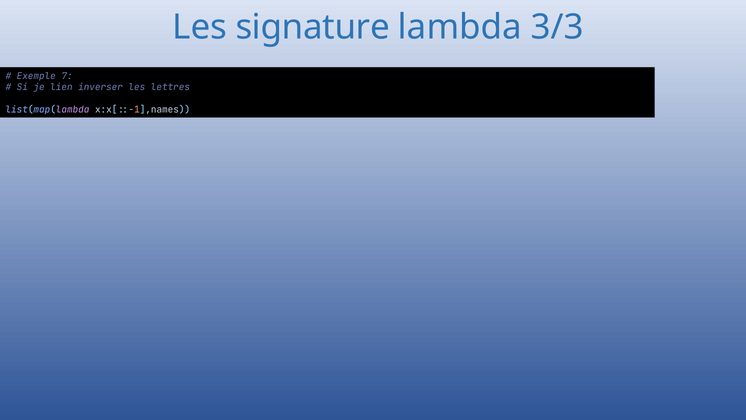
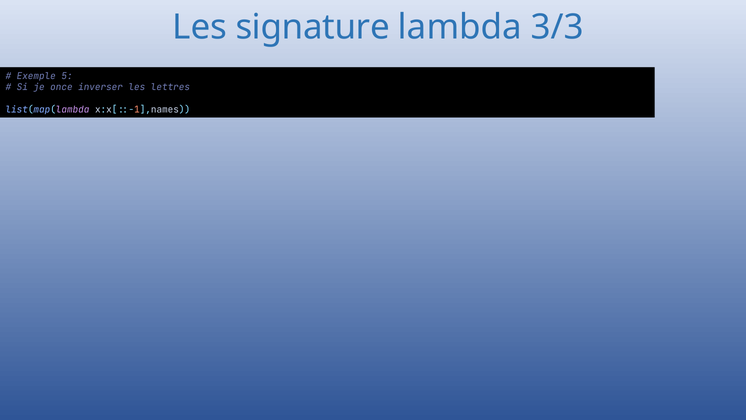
7: 7 -> 5 (67, 76)
lien: lien -> once (61, 87)
